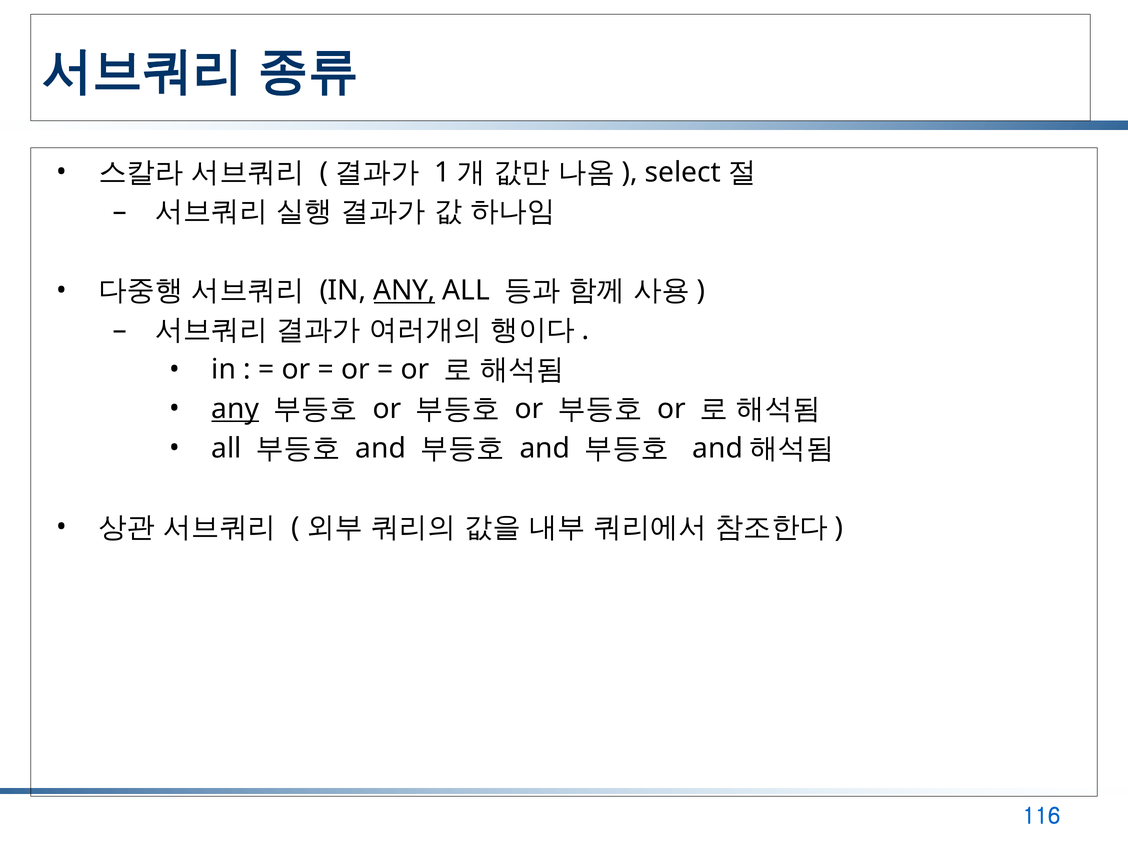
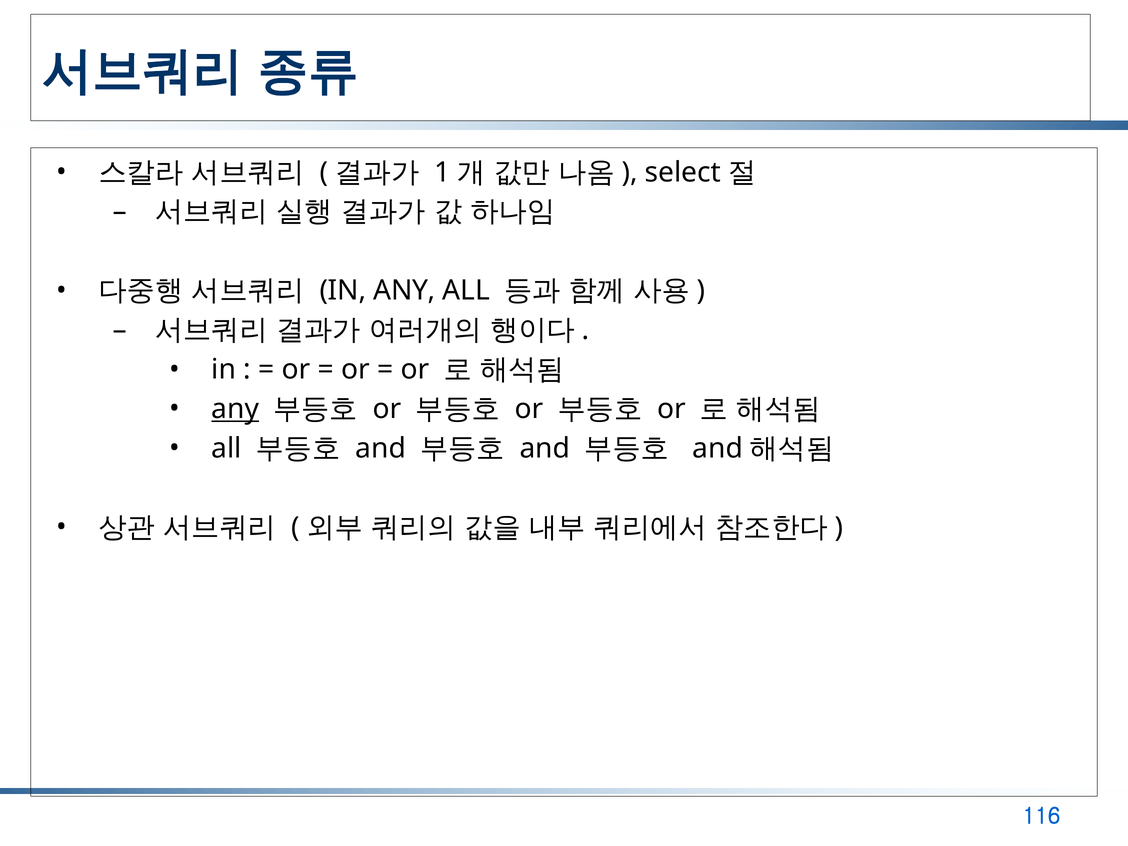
ANY underline: present -> none (404, 291)
